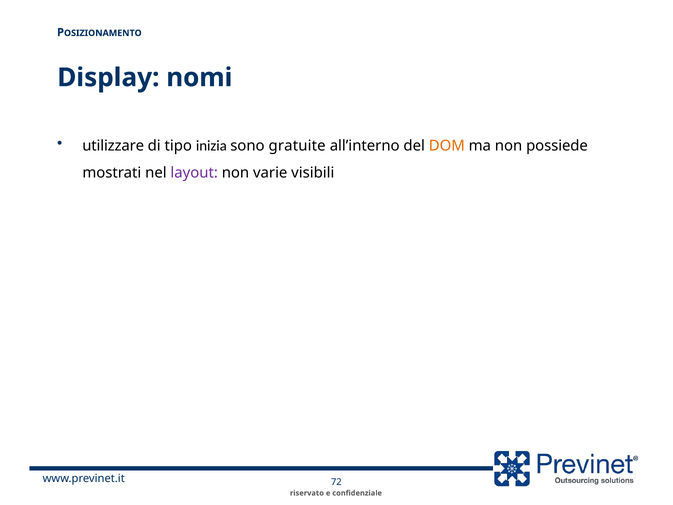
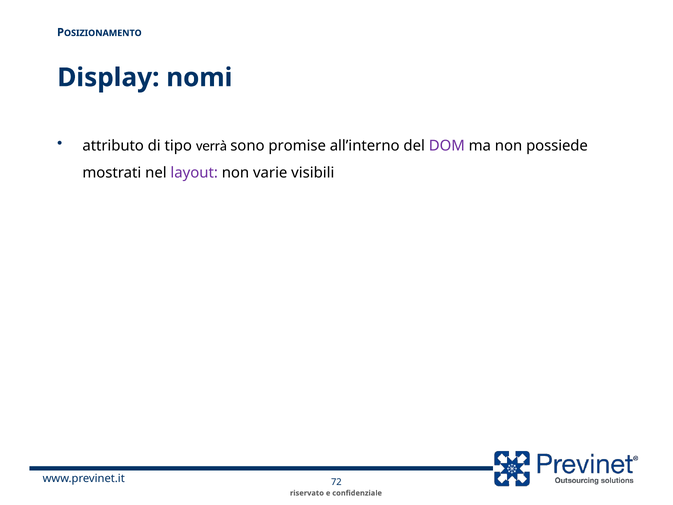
utilizzare: utilizzare -> attributo (113, 146)
inizia: inizia -> verrà (211, 146)
gratuite: gratuite -> promise (297, 146)
DOM colour: orange -> purple (447, 146)
